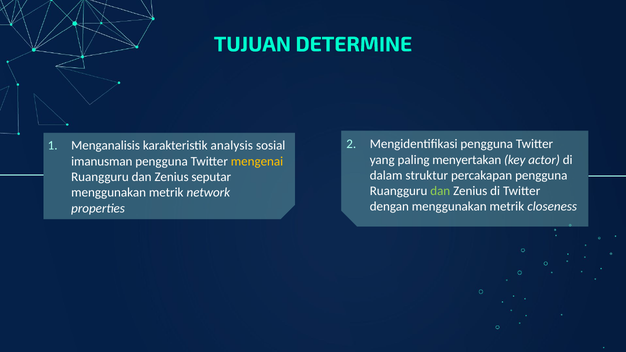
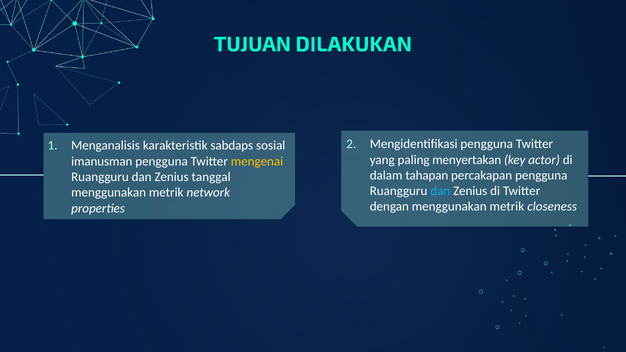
DETERMINE: DETERMINE -> DILAKUKAN (354, 44)
analysis: analysis -> sabdaps (232, 146)
struktur: struktur -> tahapan (427, 175)
seputar: seputar -> tanggal (211, 177)
dan colour: light green -> light blue (440, 191)
